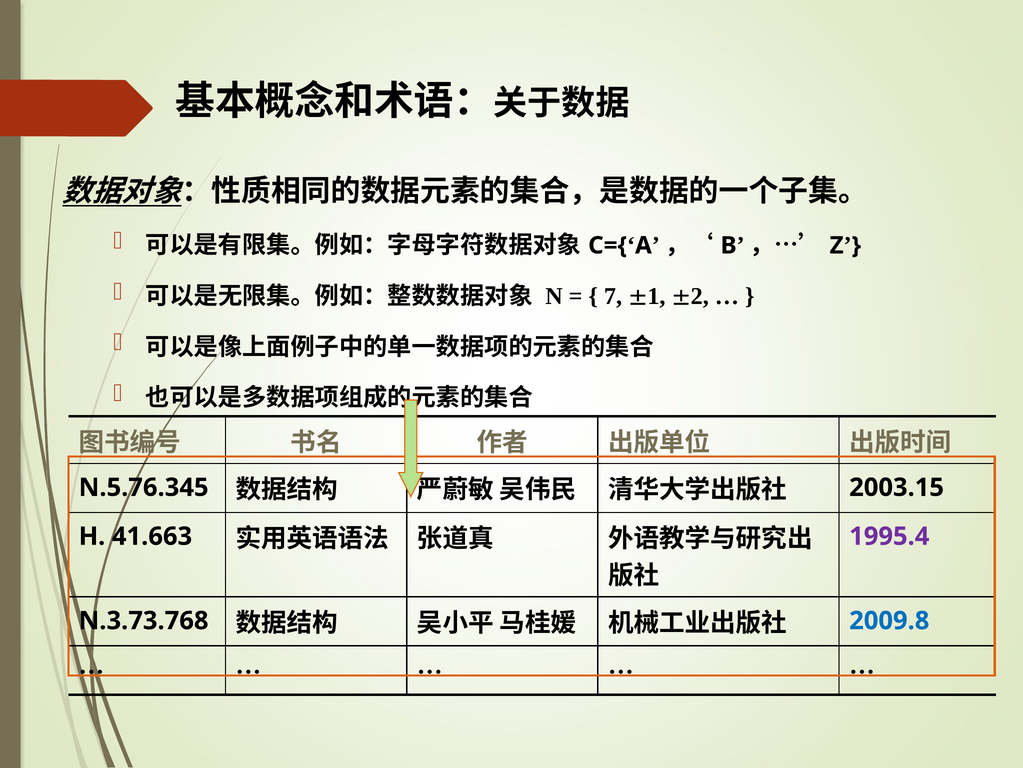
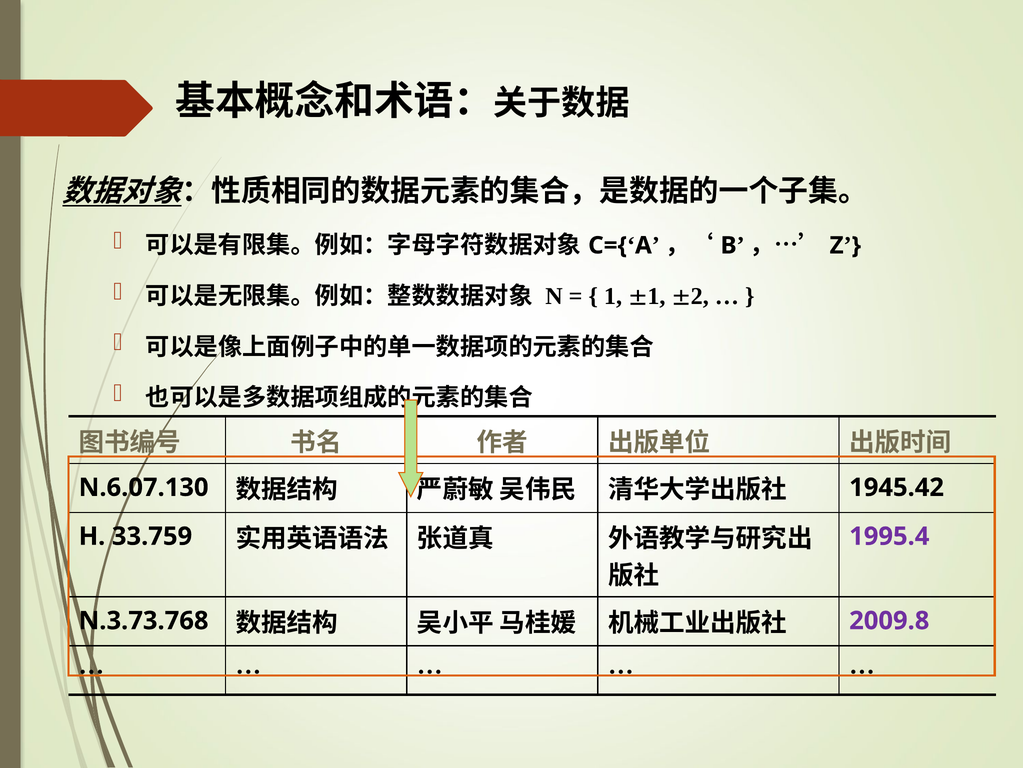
7: 7 -> 1 (613, 296)
N.5.76.345: N.5.76.345 -> N.6.07.130 (144, 487)
2003.15: 2003.15 -> 1945.42 (897, 487)
41.663: 41.663 -> 33.759 (152, 536)
2009.8 colour: blue -> purple (889, 620)
